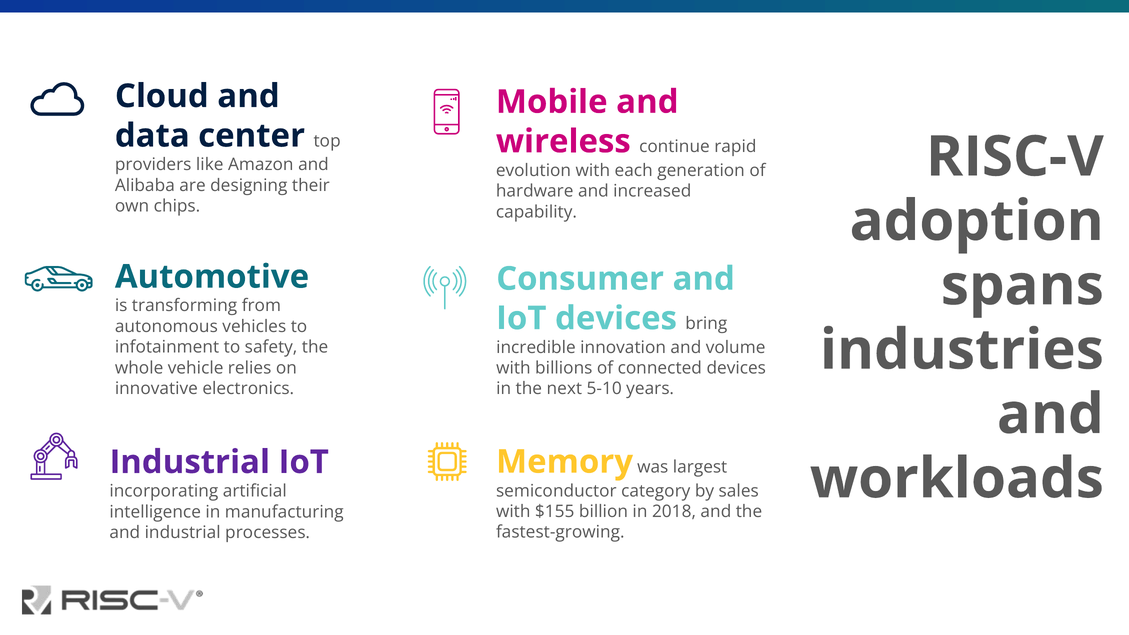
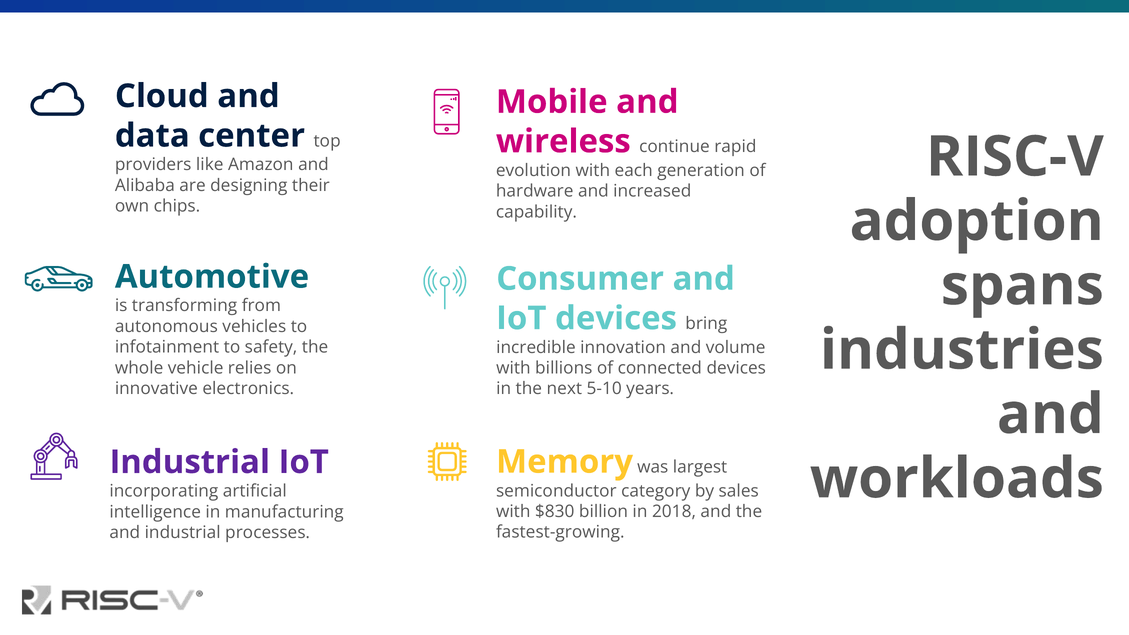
$155: $155 -> $830 (555, 512)
